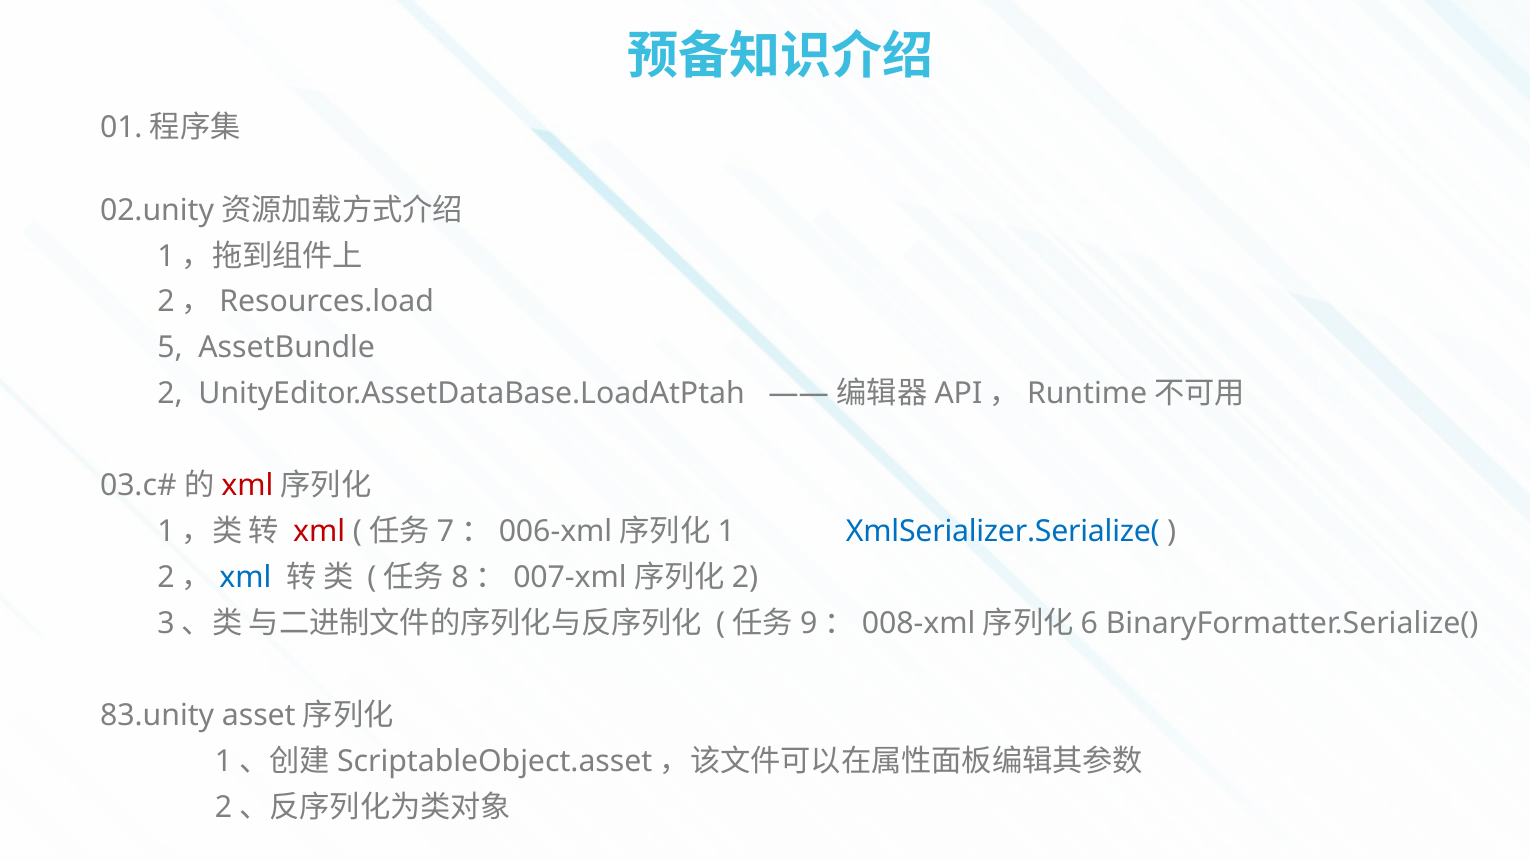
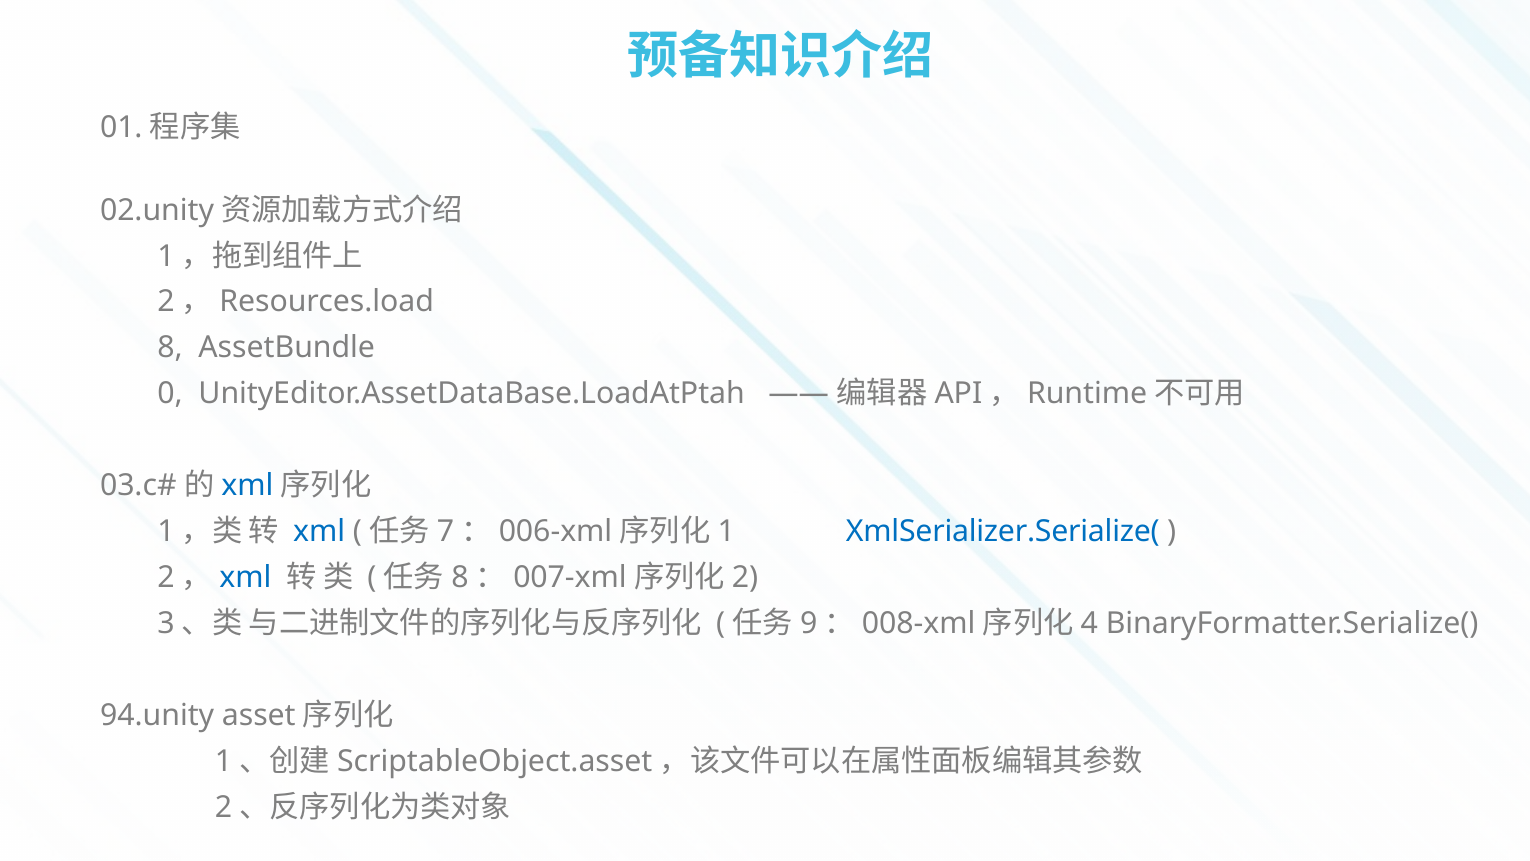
5: 5 -> 8 (170, 348)
2: 2 -> 0 (170, 394)
xml colour: red -> blue (247, 485)
xml colour: red -> blue (319, 531)
6: 6 -> 4 (1089, 623)
83.unity: 83.unity -> 94.unity (157, 715)
